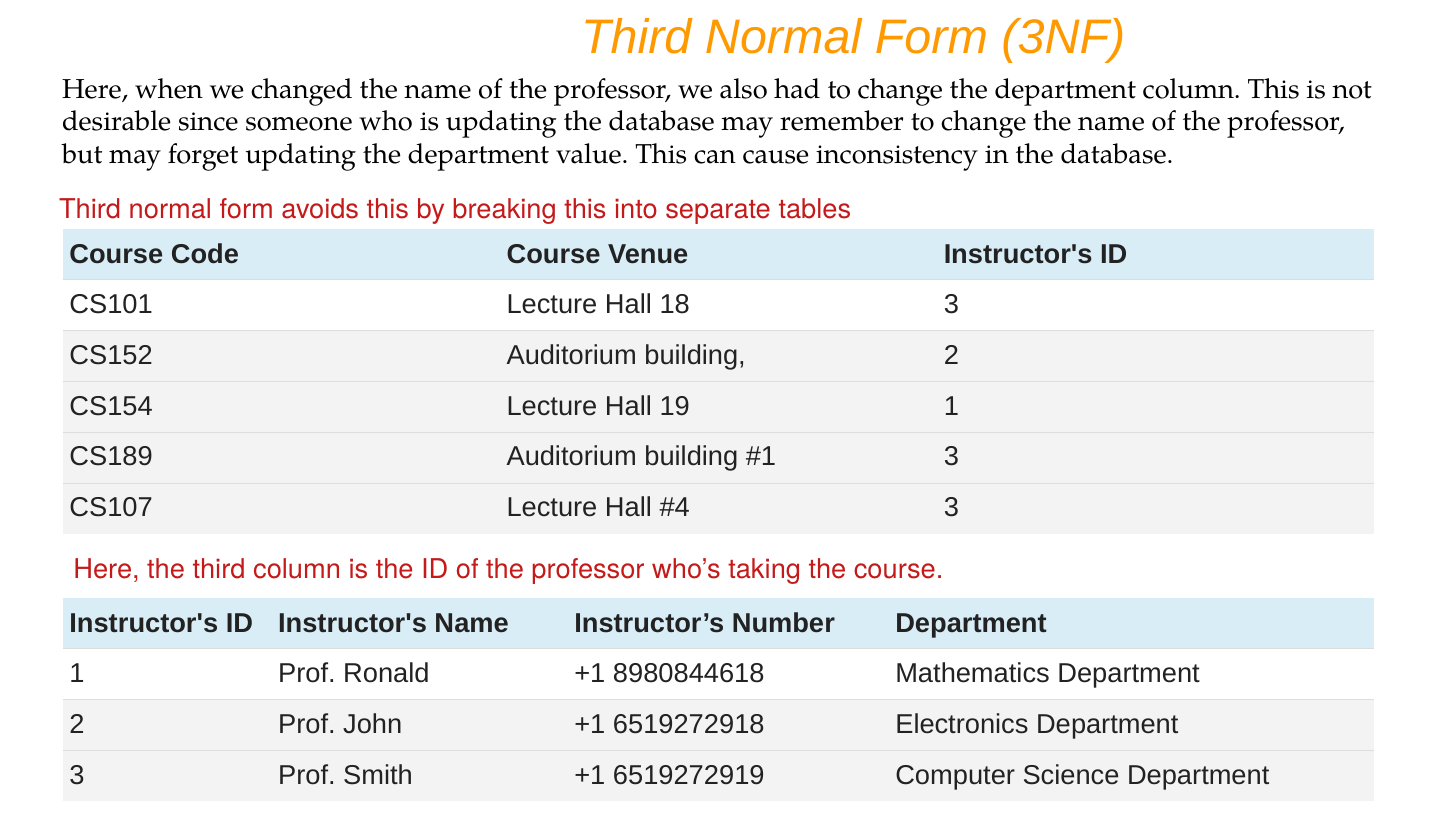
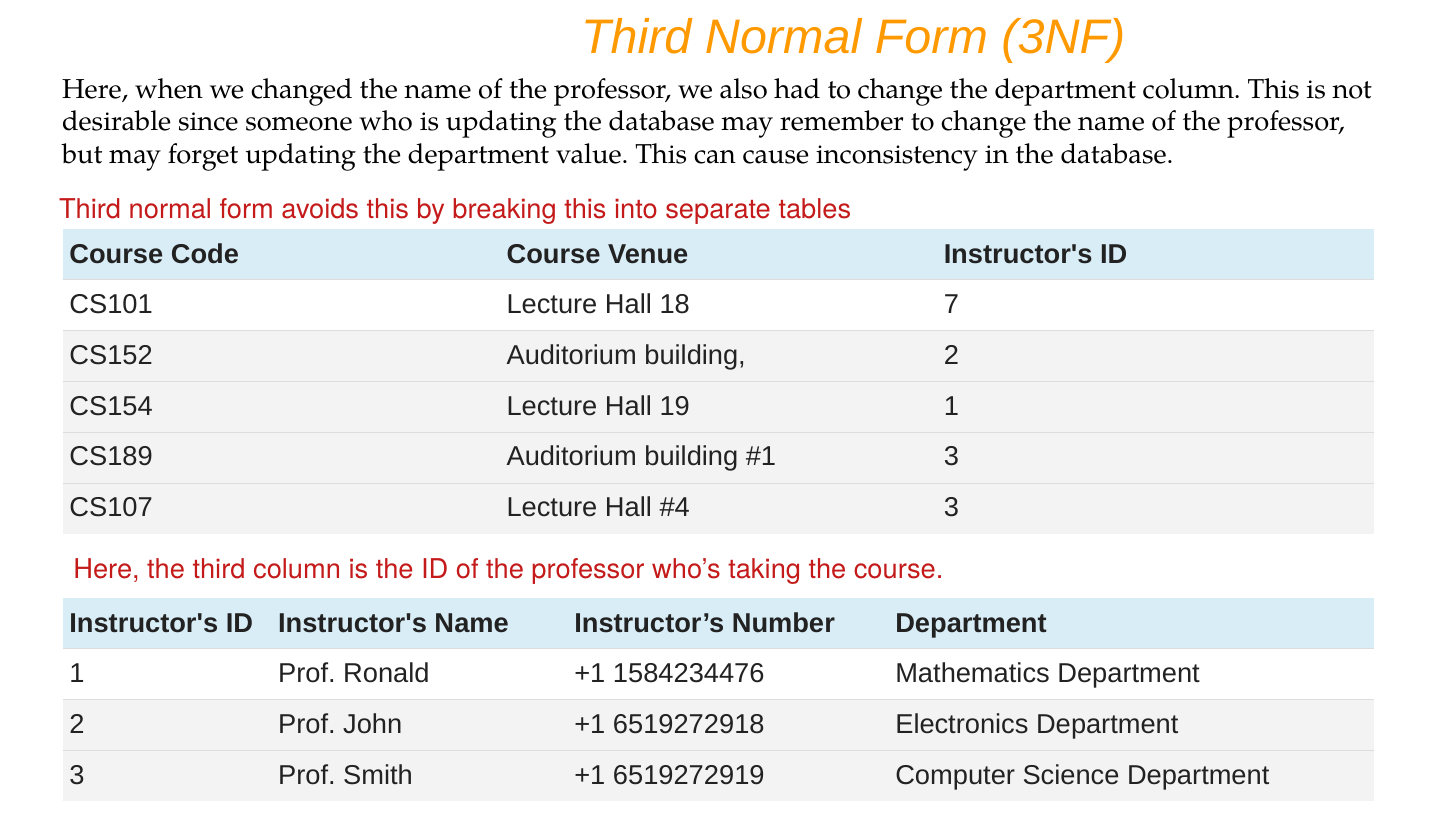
18 3: 3 -> 7 (951, 304)
8980844618: 8980844618 -> 1584234476 (689, 674)
